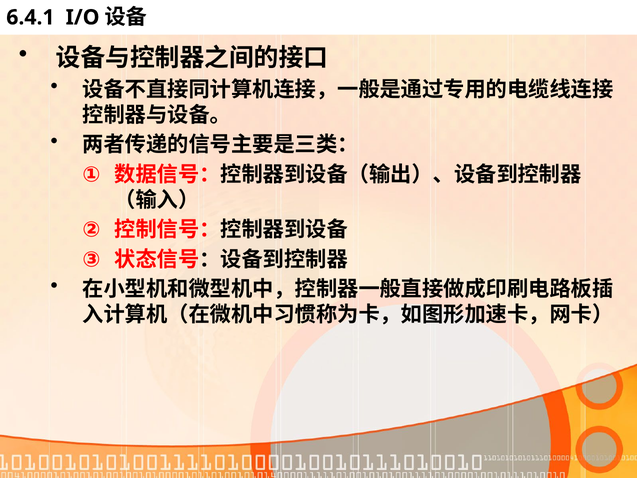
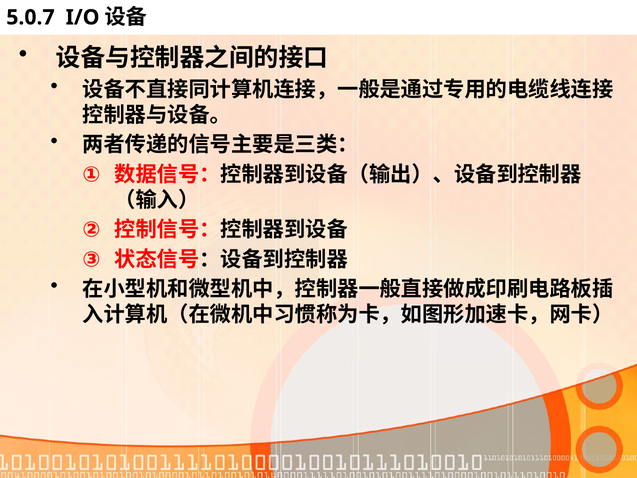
6.4.1: 6.4.1 -> 5.0.7 (30, 17)
